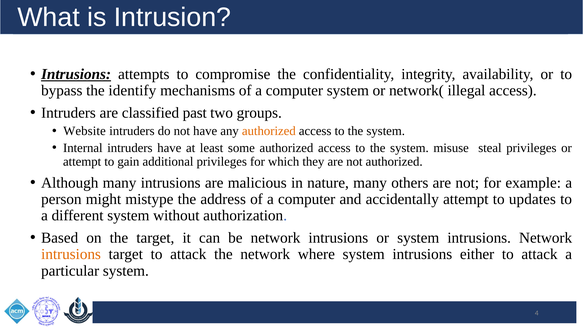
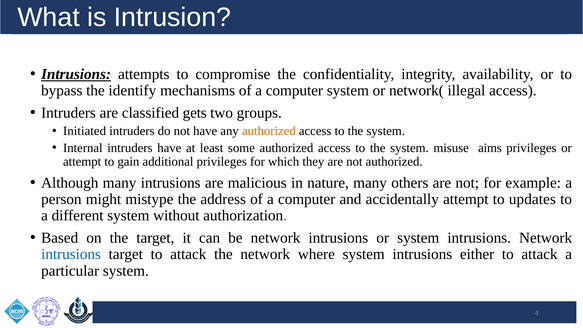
past: past -> gets (195, 113)
Website: Website -> Initiated (85, 131)
steal: steal -> aims (490, 148)
intrusions colour: orange -> blue (71, 254)
